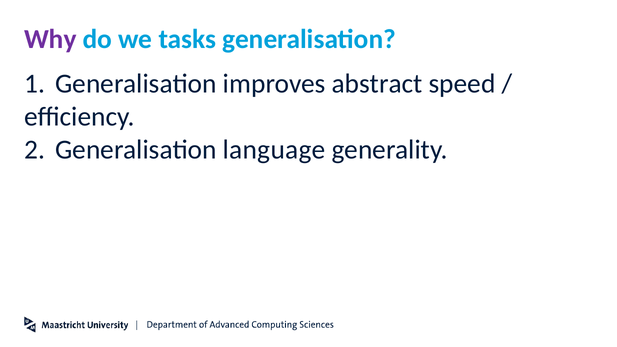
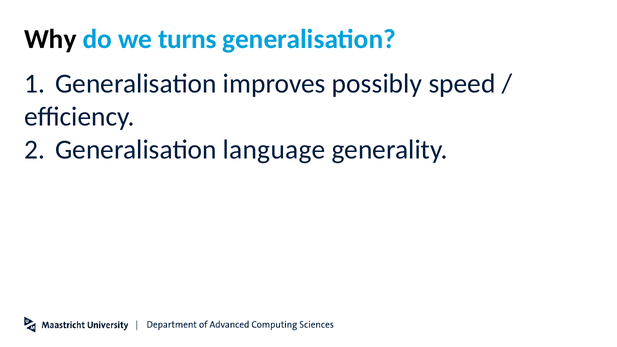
Why colour: purple -> black (50, 39)
tasks: tasks -> turns (187, 39)
abstract: abstract -> possibly (377, 84)
